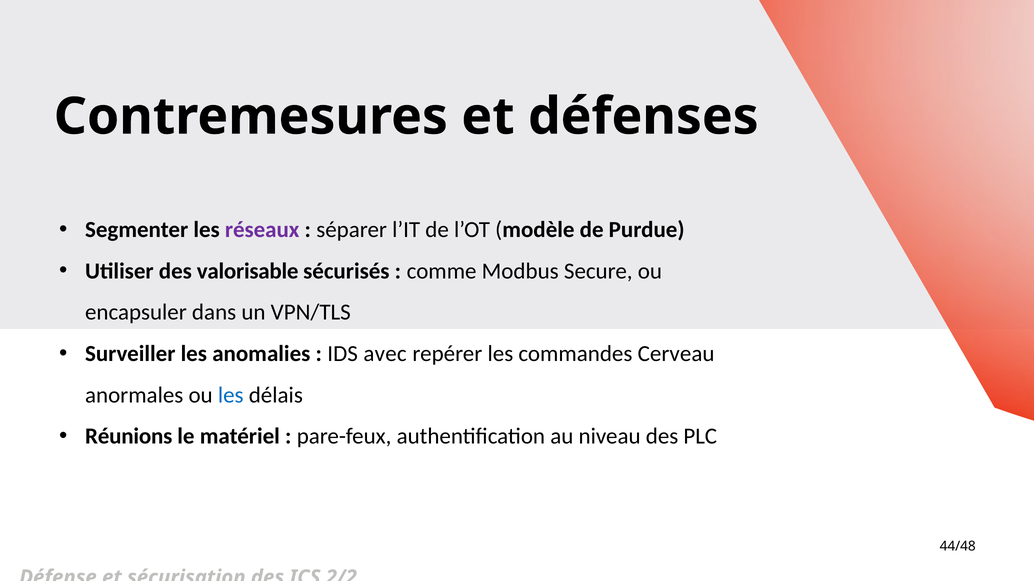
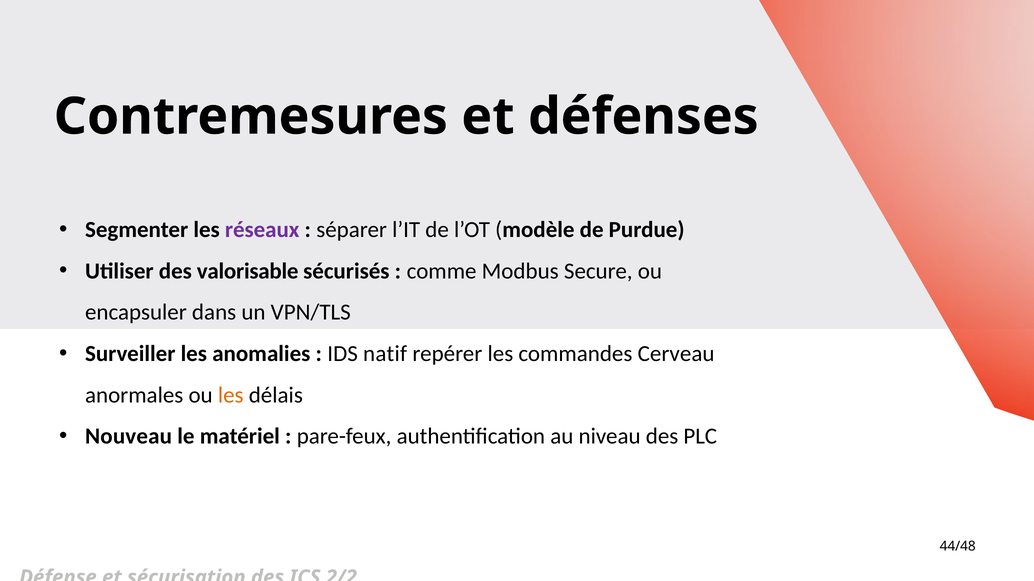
avec: avec -> natif (385, 354)
les colour: blue -> orange (231, 395)
Réunions: Réunions -> Nouveau (129, 437)
